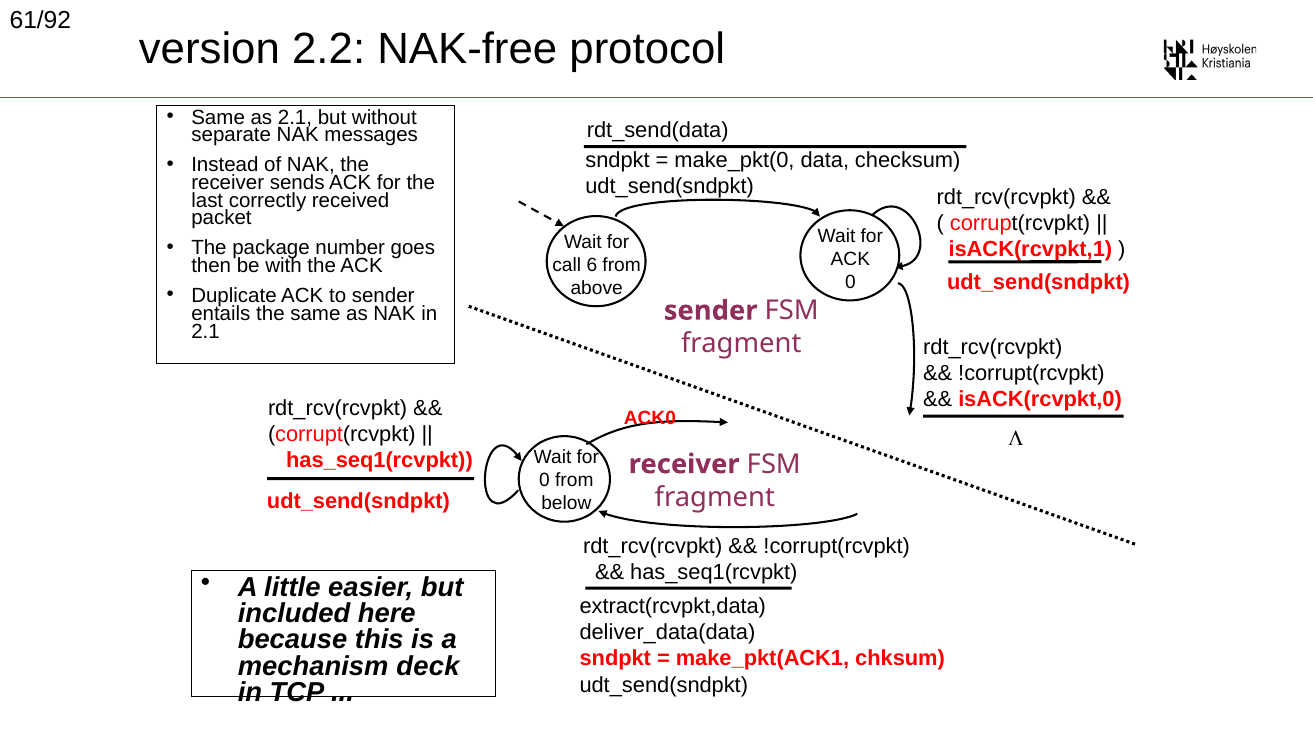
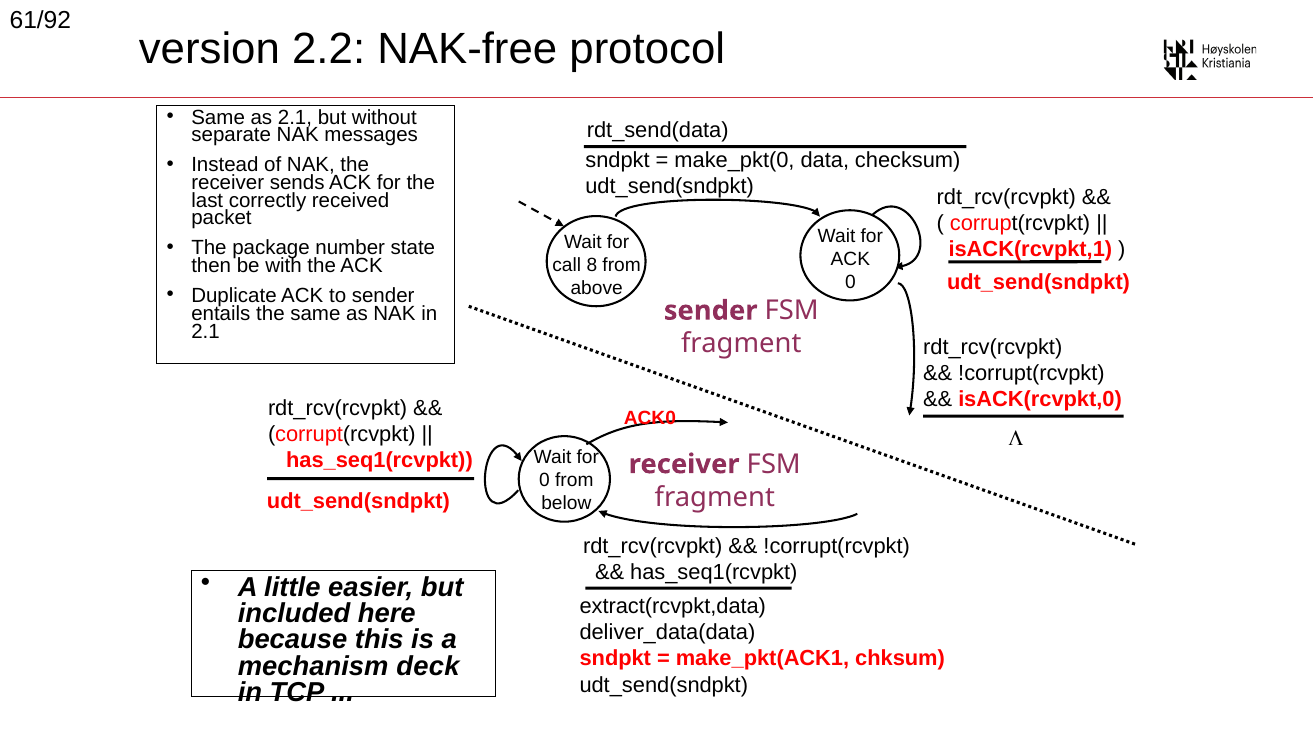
goes: goes -> state (413, 248)
6: 6 -> 8 (592, 265)
